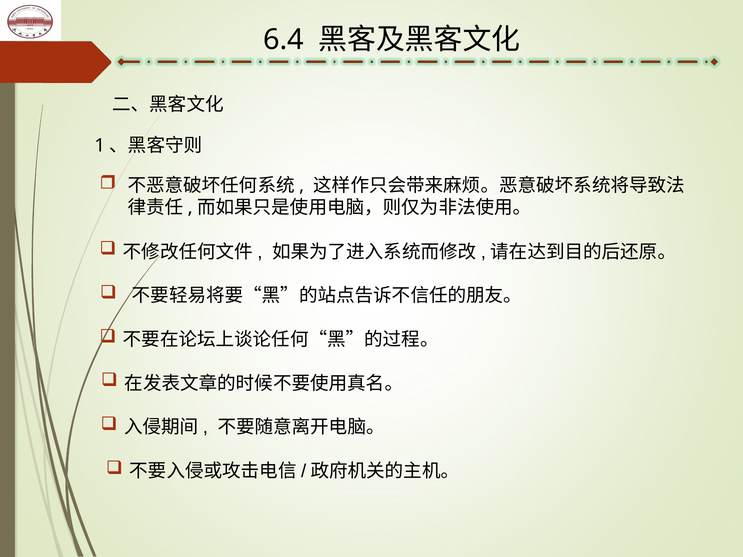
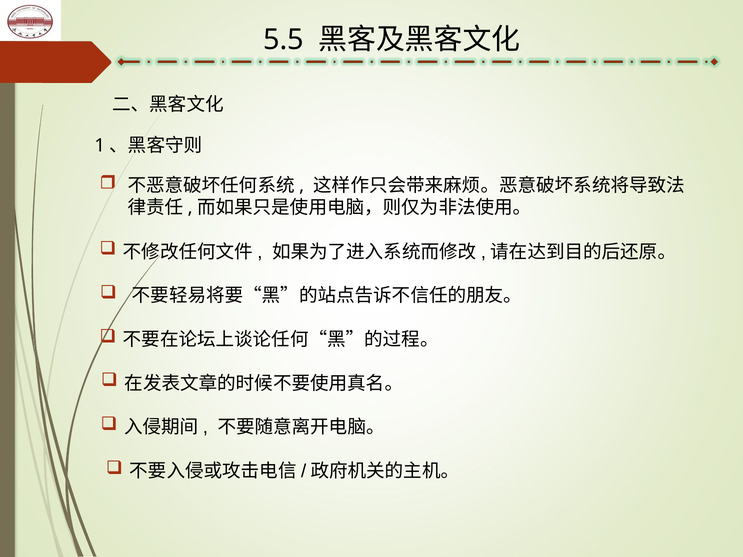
6.4: 6.4 -> 5.5 (284, 40)
